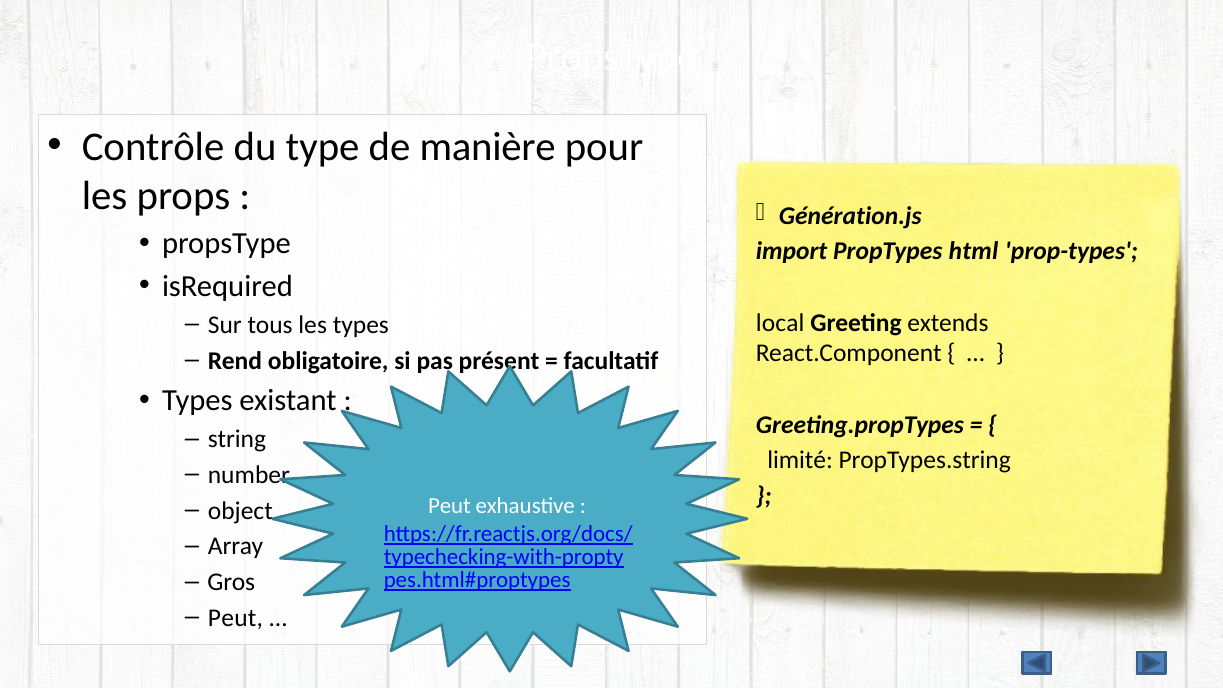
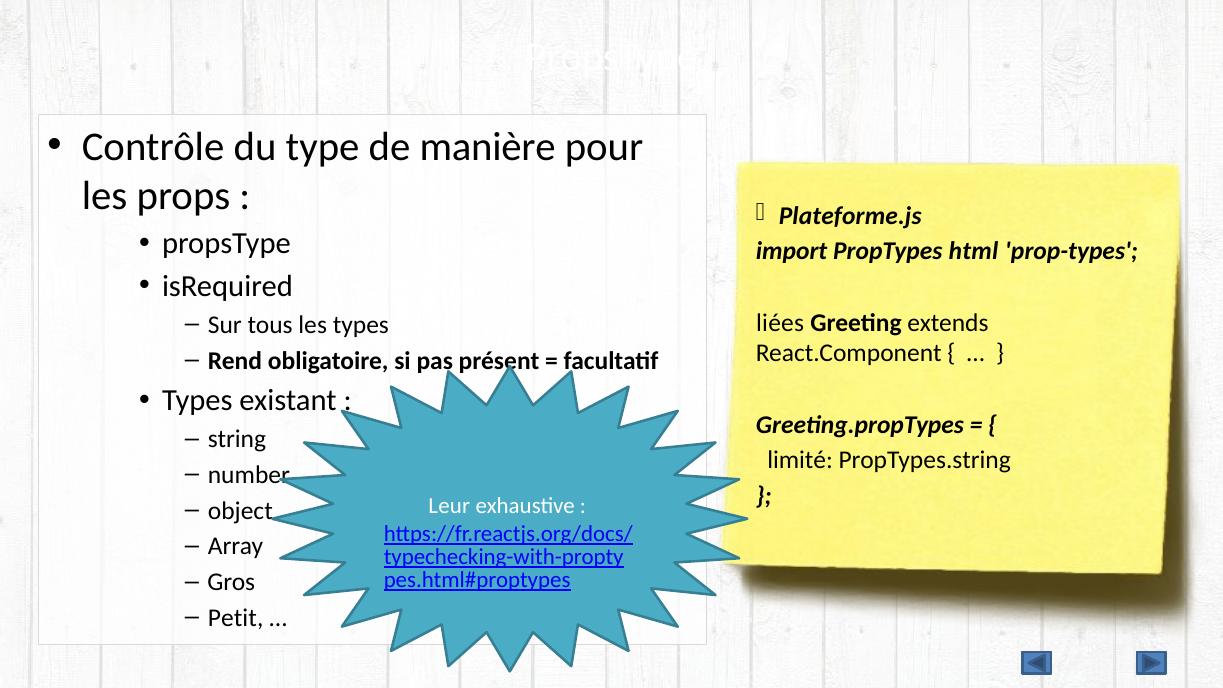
Génération.js: Génération.js -> Plateforme.js (850, 216)
local: local -> liées (780, 323)
Peut: Peut -> Leur (449, 506)
Peut: Peut -> Petit (236, 618)
